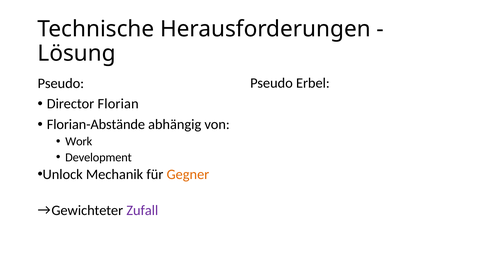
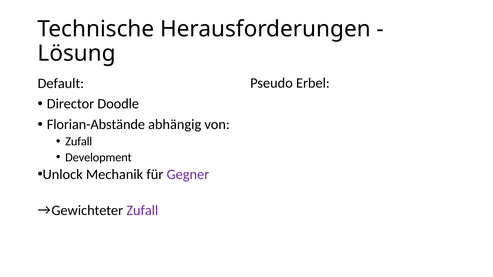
Pseudo: Pseudo -> Default (61, 83)
Florian: Florian -> Doodle (118, 104)
Work: Work -> Zufall (79, 142)
Gegner colour: orange -> purple (188, 175)
